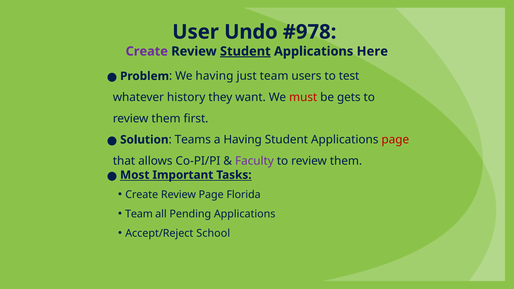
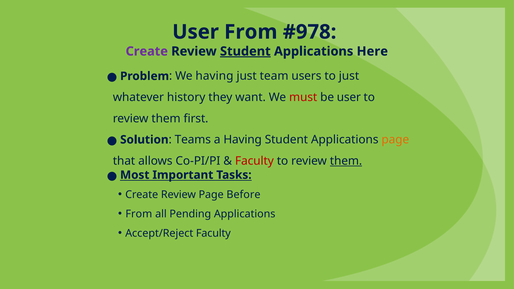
User Undo: Undo -> From (251, 32)
to test: test -> just (349, 76)
be gets: gets -> user (349, 97)
page colour: red -> orange (395, 140)
Faculty colour: purple -> red (254, 161)
them underline: none -> present (346, 161)
Florida: Florida -> Before (243, 195)
Team: Team -> From (139, 214)
Accept/Reject School: School -> Faculty (213, 233)
